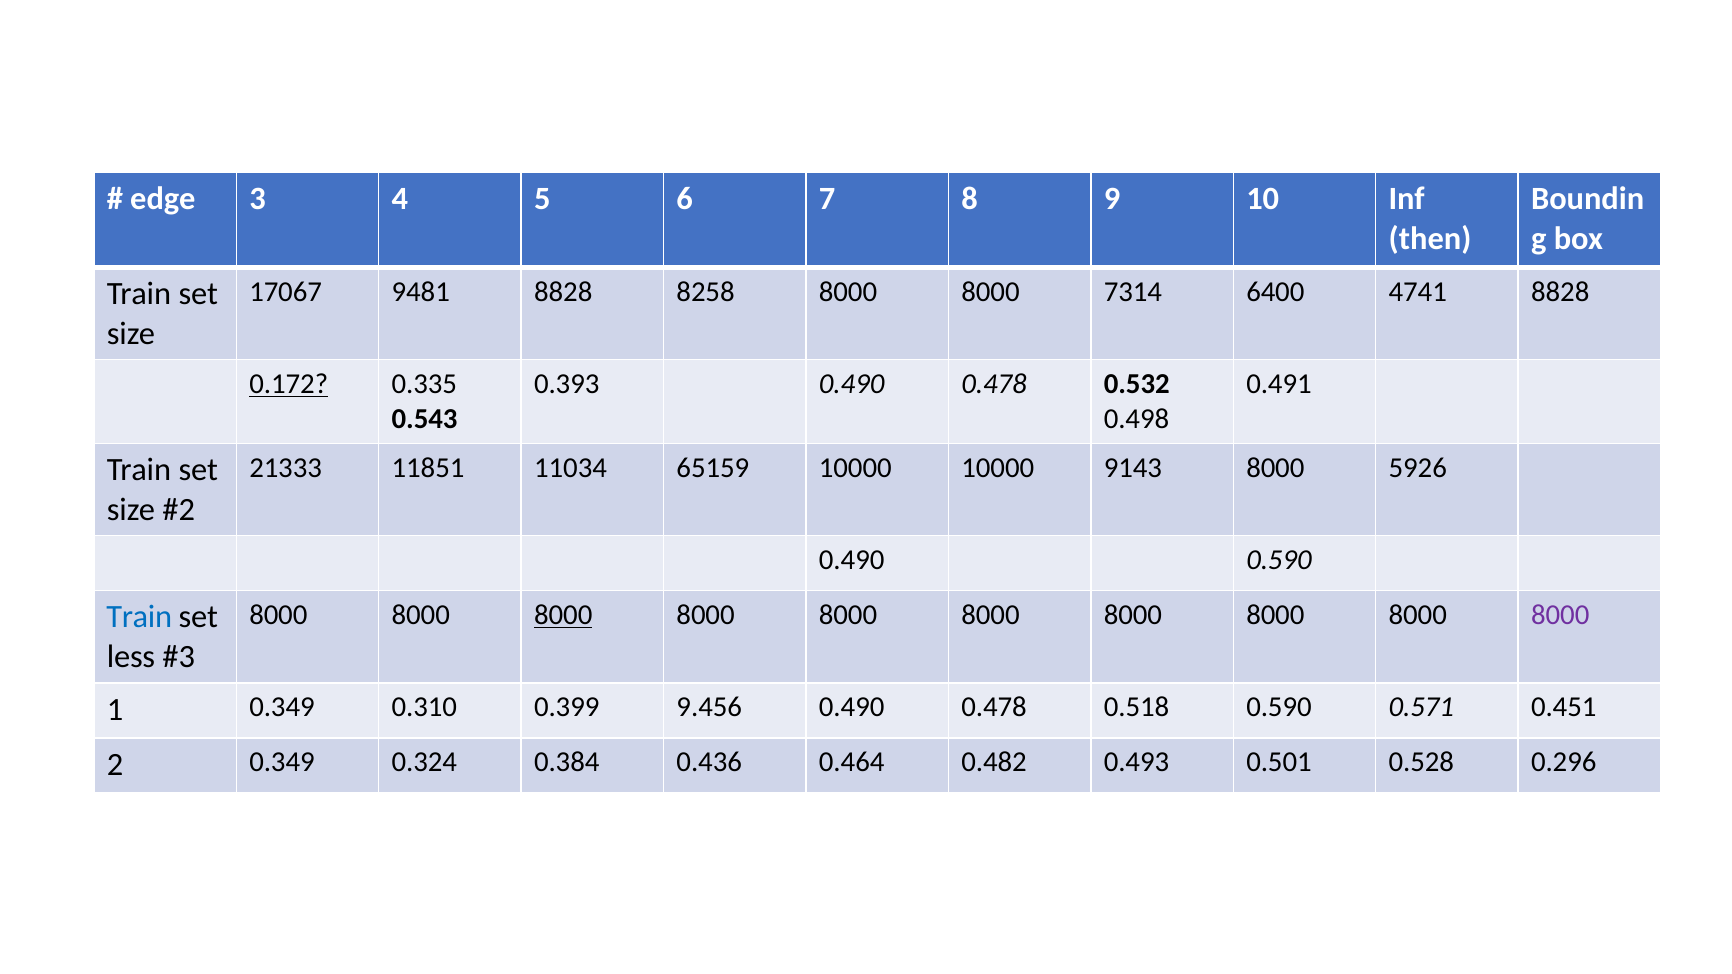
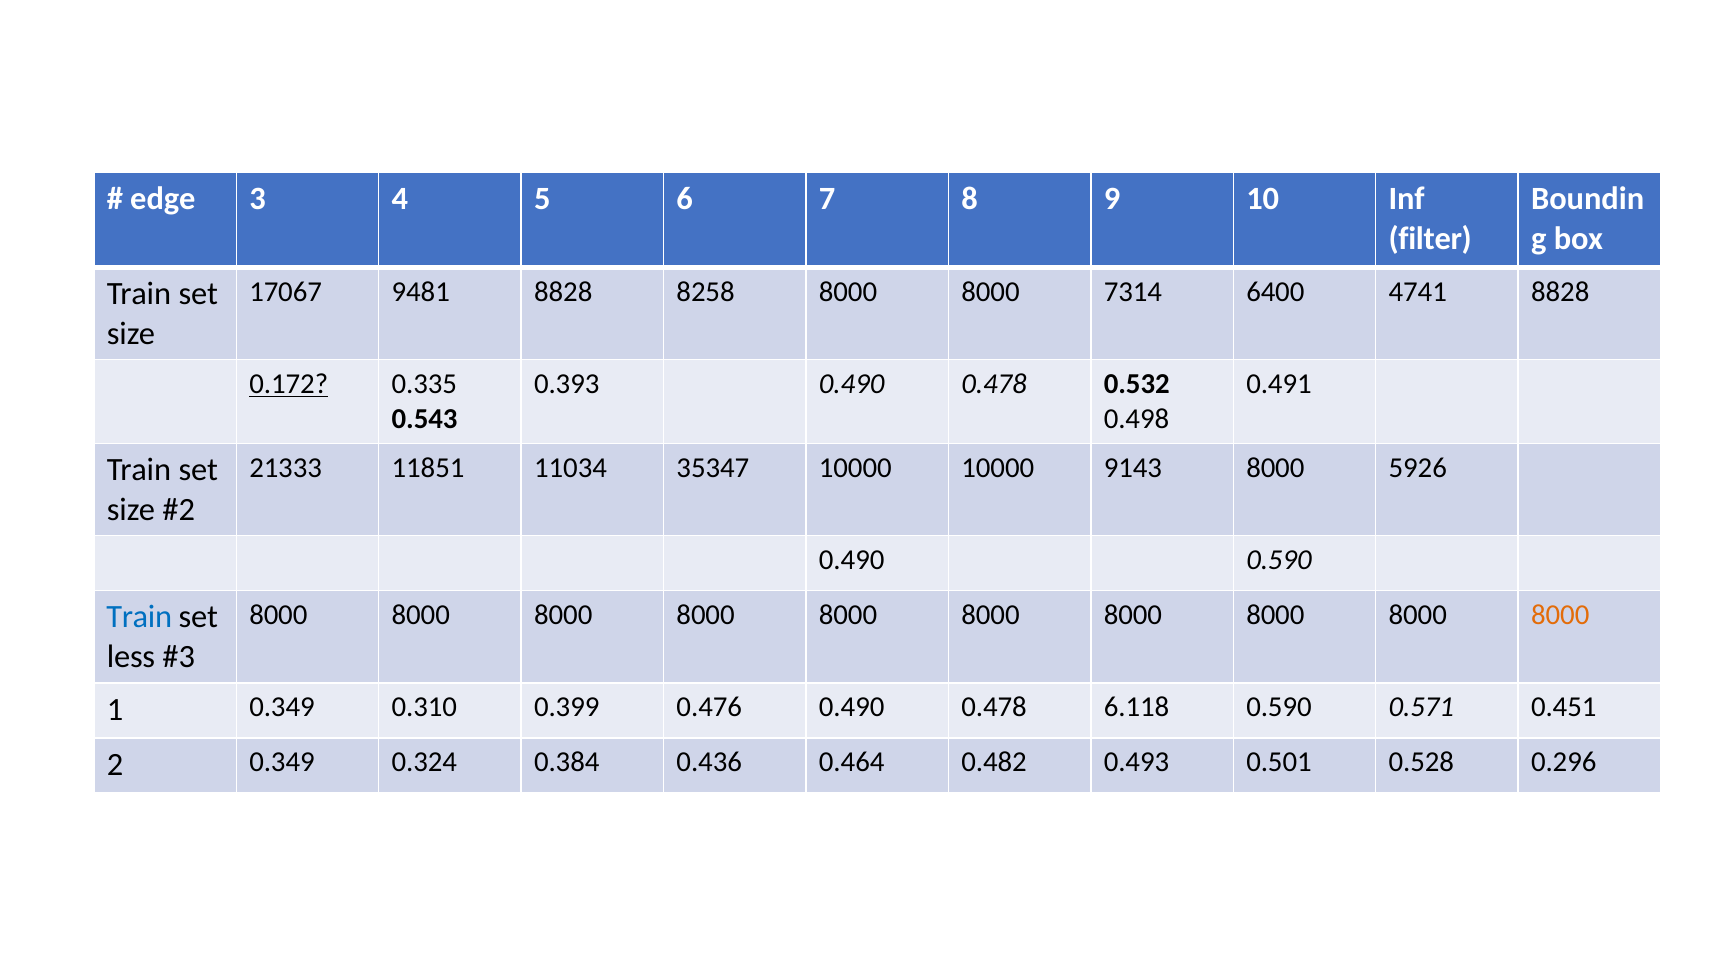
then: then -> filter (1430, 239)
65159: 65159 -> 35347 (713, 468)
8000 underline: present -> none (563, 615)
8000 colour: purple -> orange (1560, 615)
9.456: 9.456 -> 0.476 (709, 707)
0.518: 0.518 -> 6.118 (1137, 707)
